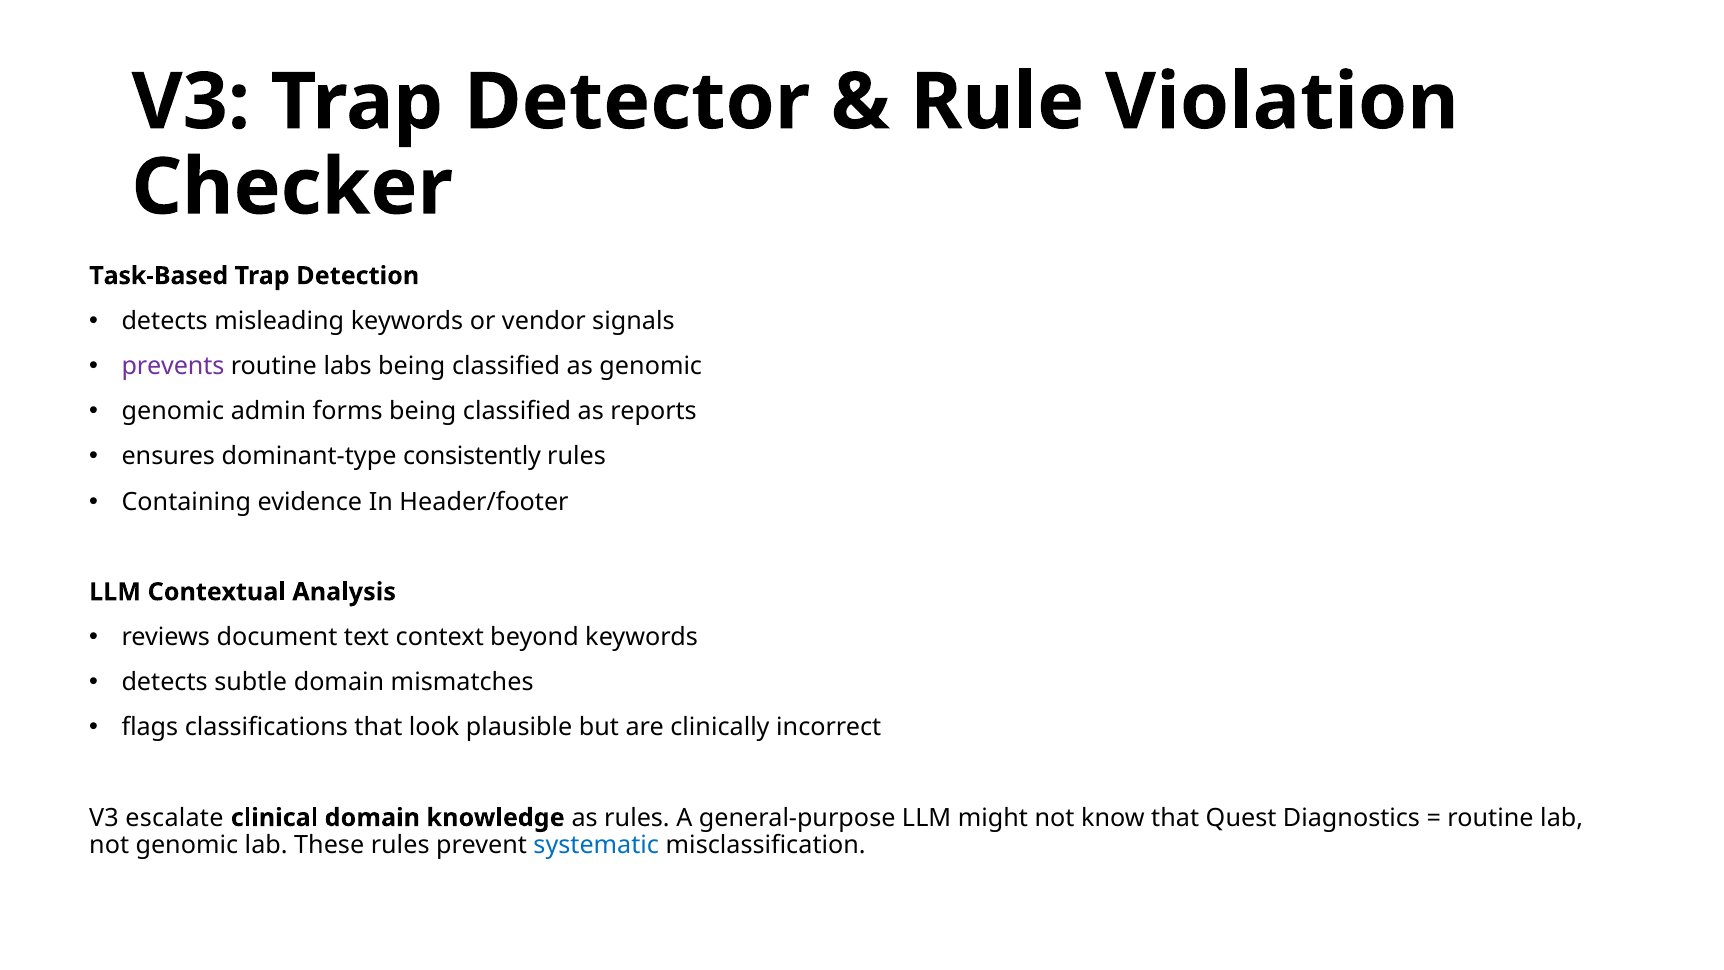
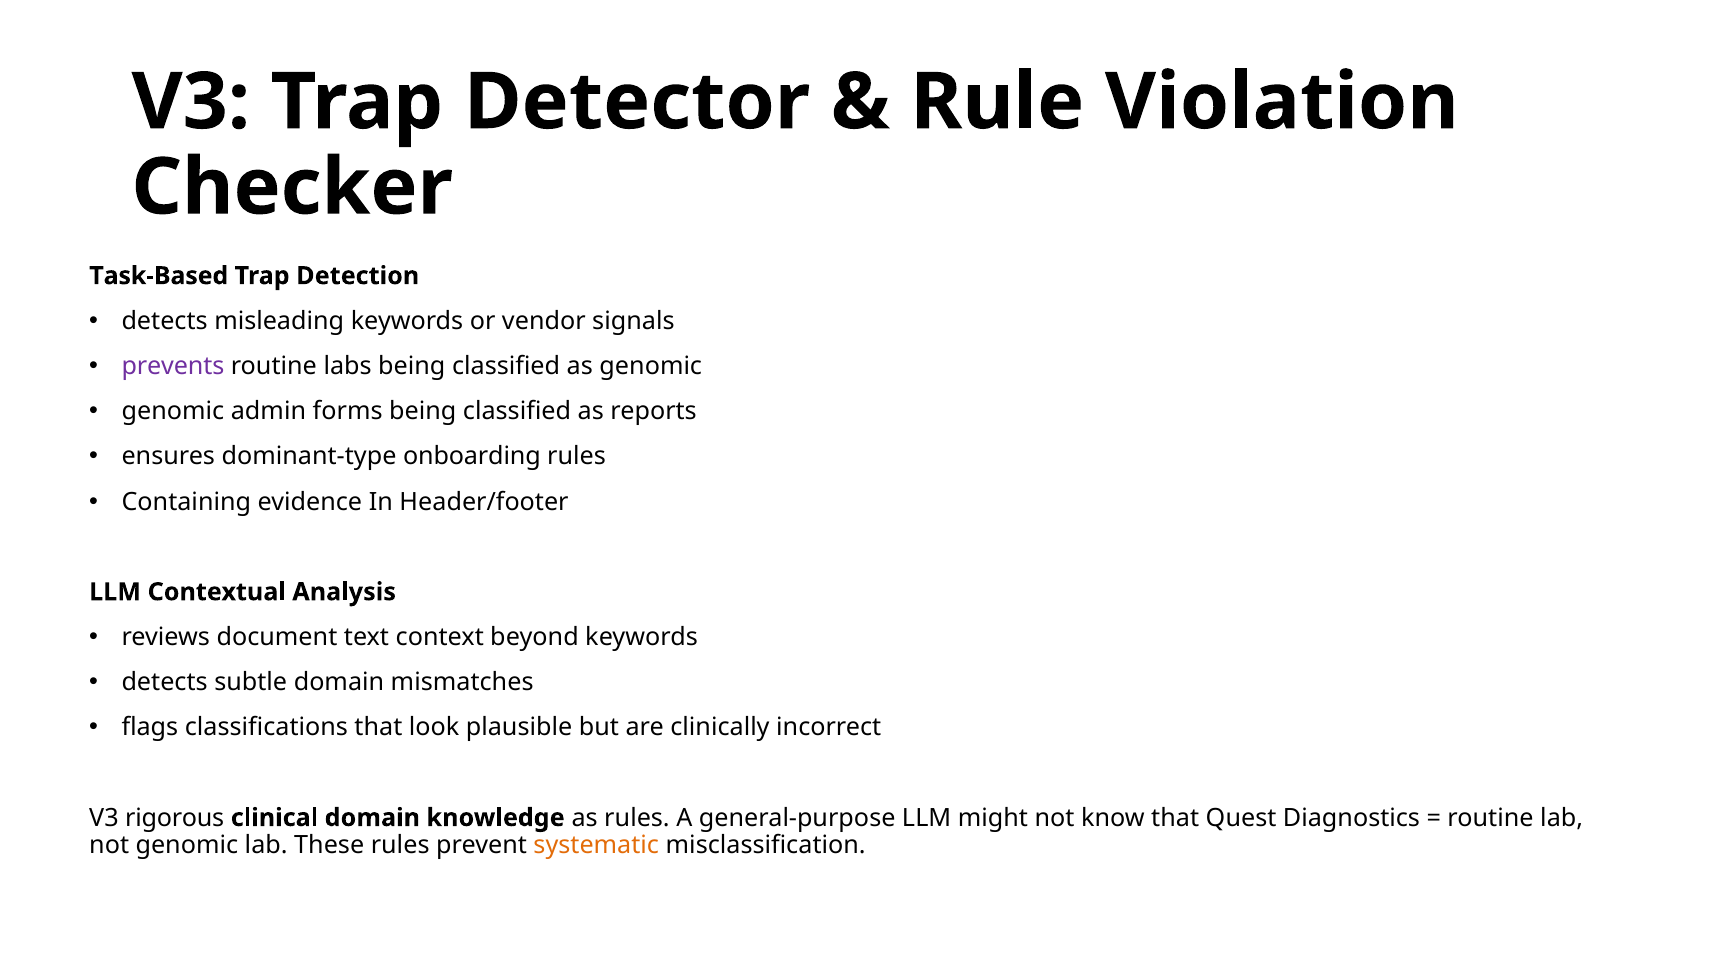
consistently: consistently -> onboarding (472, 456)
escalate: escalate -> rigorous (175, 818)
systematic colour: blue -> orange (596, 845)
